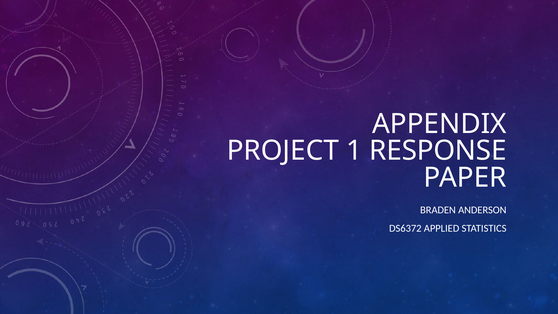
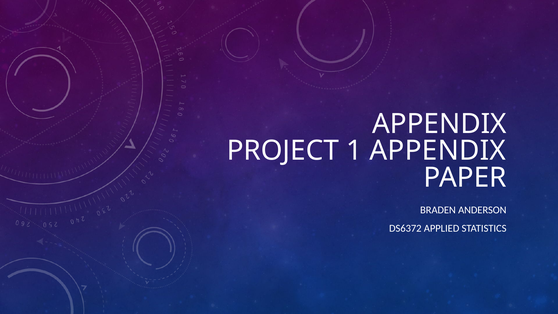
1 RESPONSE: RESPONSE -> APPENDIX (438, 151)
